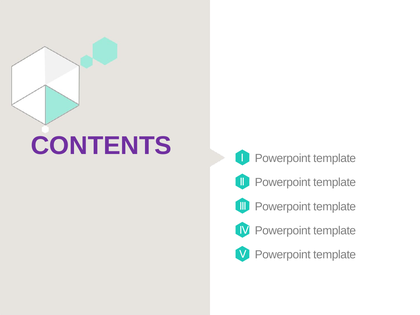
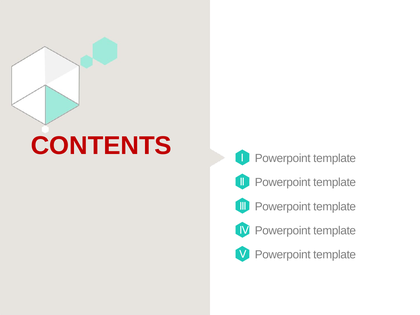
CONTENTS colour: purple -> red (101, 146)
